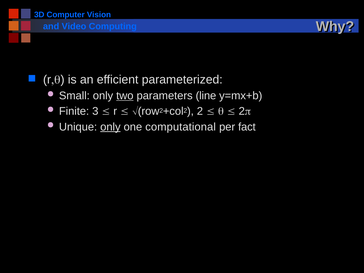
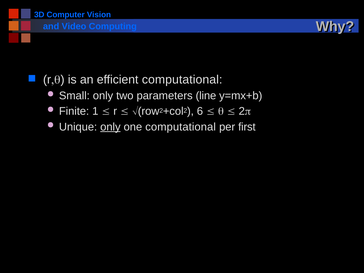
efficient parameterized: parameterized -> computational (182, 80)
two underline: present -> none (125, 96)
3: 3 -> 1 (95, 111)
2: 2 -> 6 (200, 111)
fact: fact -> first (247, 127)
